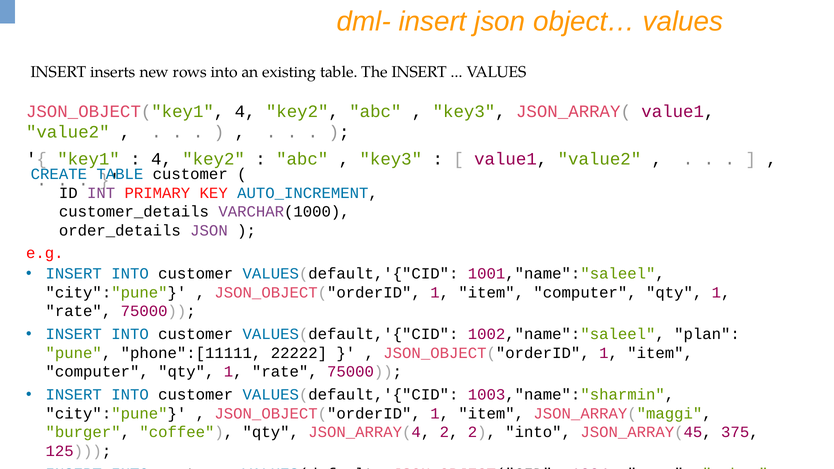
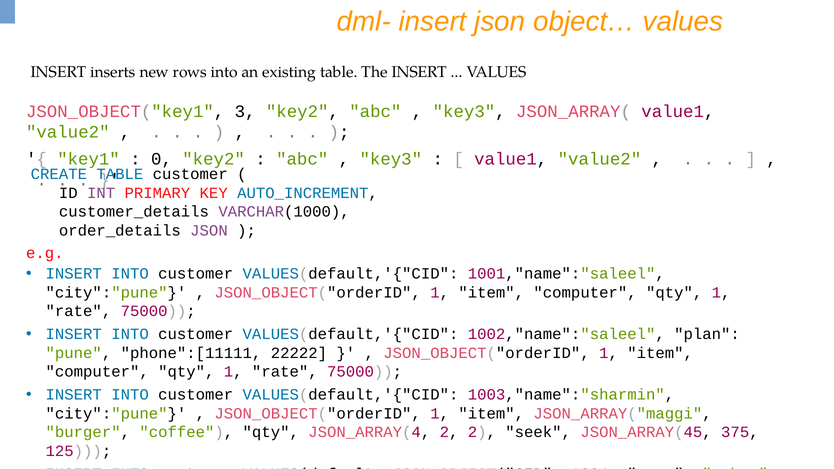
JSON_OBJECT("key1 4: 4 -> 3 (245, 111)
4: 4 -> 0 (162, 159)
2 into: into -> seek (538, 432)
